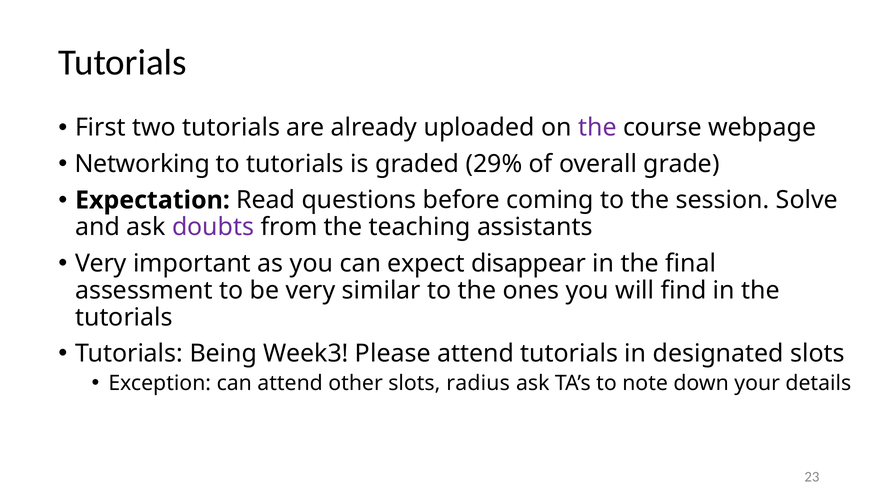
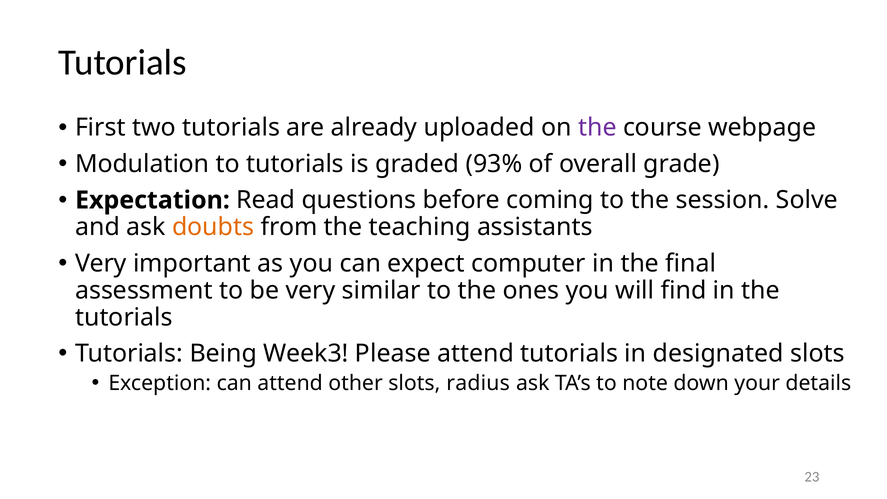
Networking: Networking -> Modulation (142, 164)
29%: 29% -> 93% (494, 164)
doubts colour: purple -> orange (213, 227)
disappear: disappear -> computer (528, 263)
